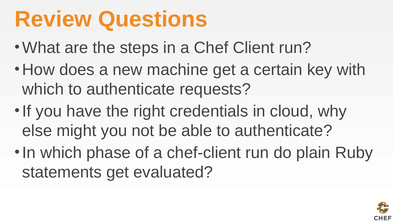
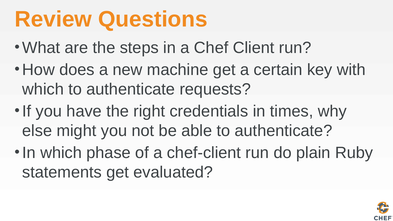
cloud: cloud -> times (292, 111)
